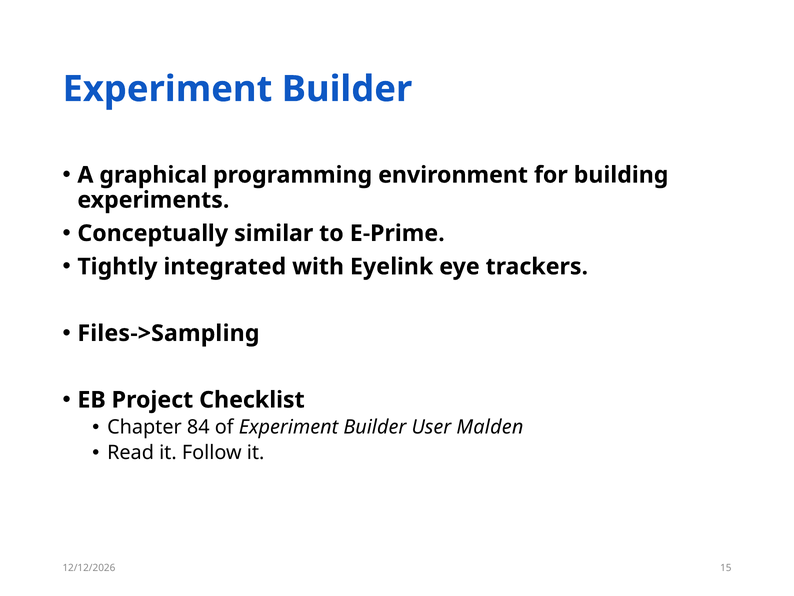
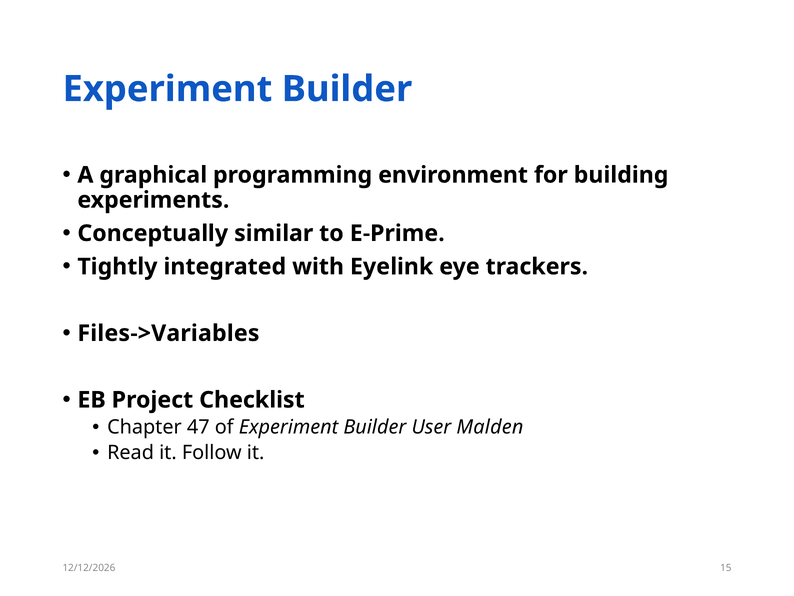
Files->Sampling: Files->Sampling -> Files->Variables (168, 333)
84: 84 -> 47 (198, 427)
